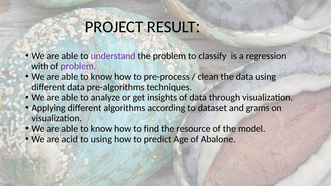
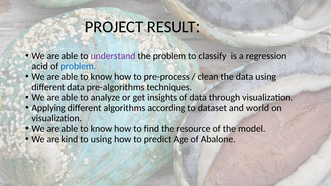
with: with -> acid (40, 66)
problem colour: purple -> blue (78, 66)
grams: grams -> world (258, 108)
acid: acid -> kind (70, 139)
